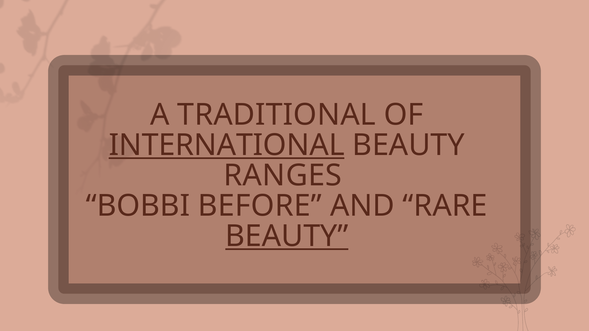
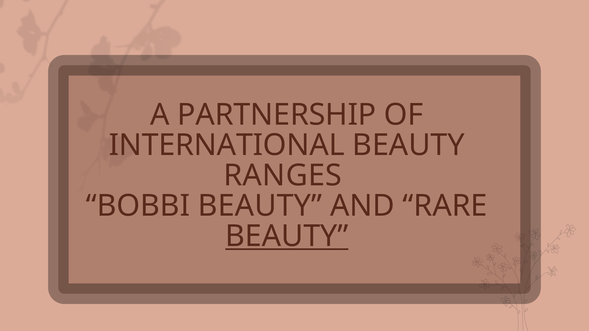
TRADITIONAL: TRADITIONAL -> PARTNERSHIP (277, 115)
INTERNATIONAL underline: present -> none (227, 145)
BOBBI BEFORE: BEFORE -> BEAUTY (260, 206)
